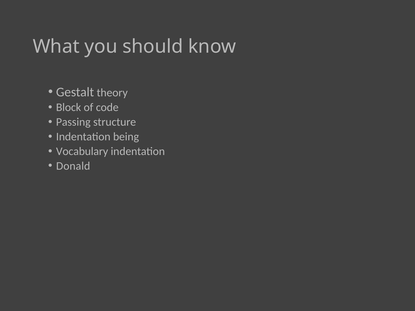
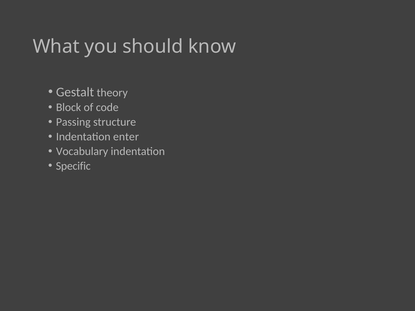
being: being -> enter (126, 137)
Donald: Donald -> Specific (73, 166)
